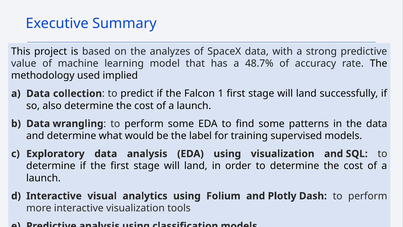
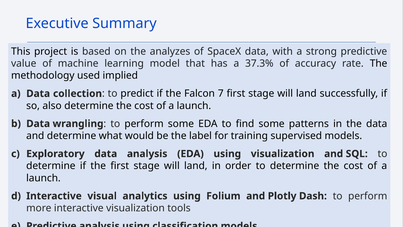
48.7%: 48.7% -> 37.3% (259, 63)
1: 1 -> 7 (221, 93)
